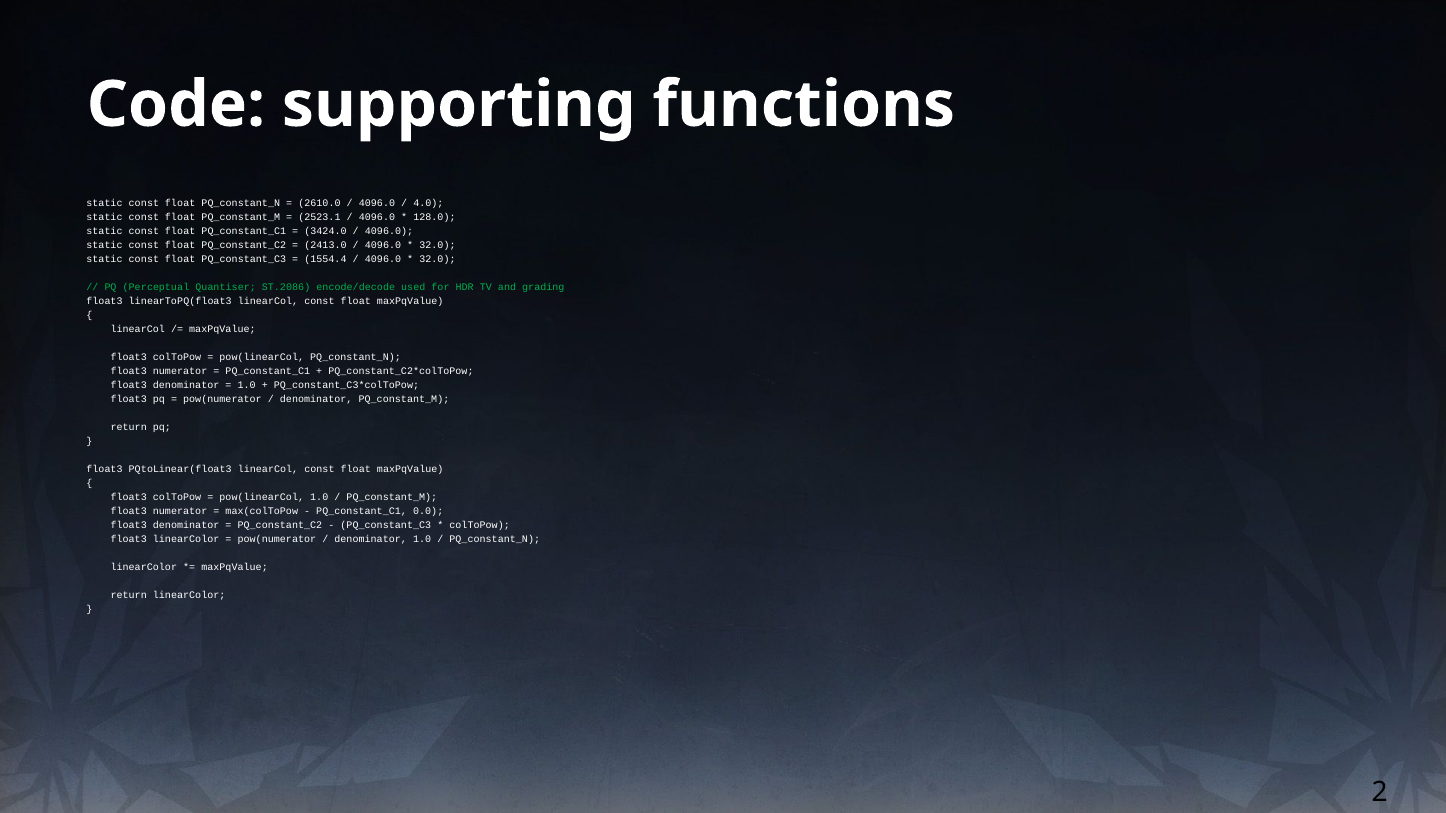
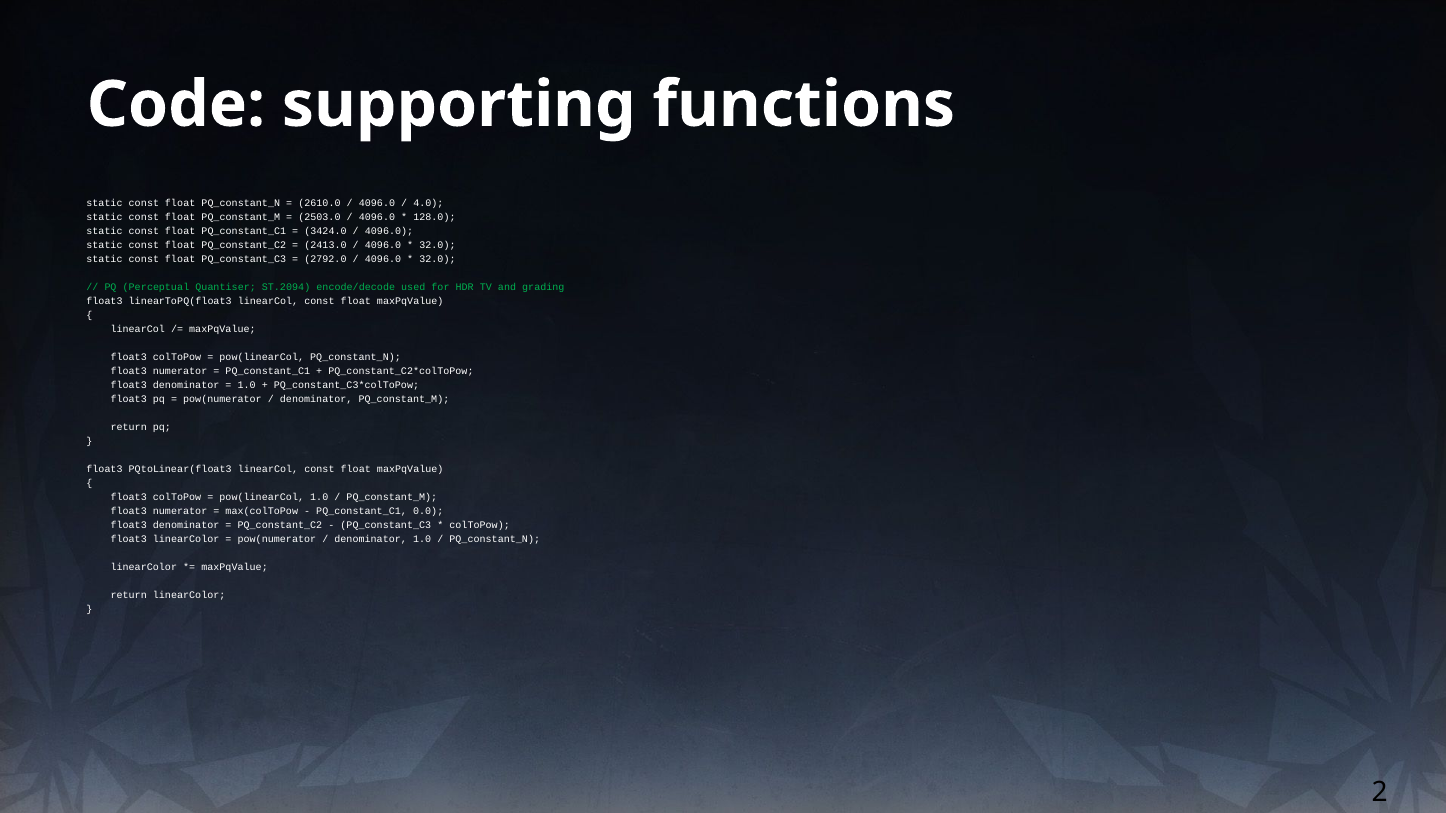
2523.1: 2523.1 -> 2503.0 (319, 218)
1554.4: 1554.4 -> 2792.0 (325, 260)
ST.2086: ST.2086 -> ST.2094 (286, 288)
